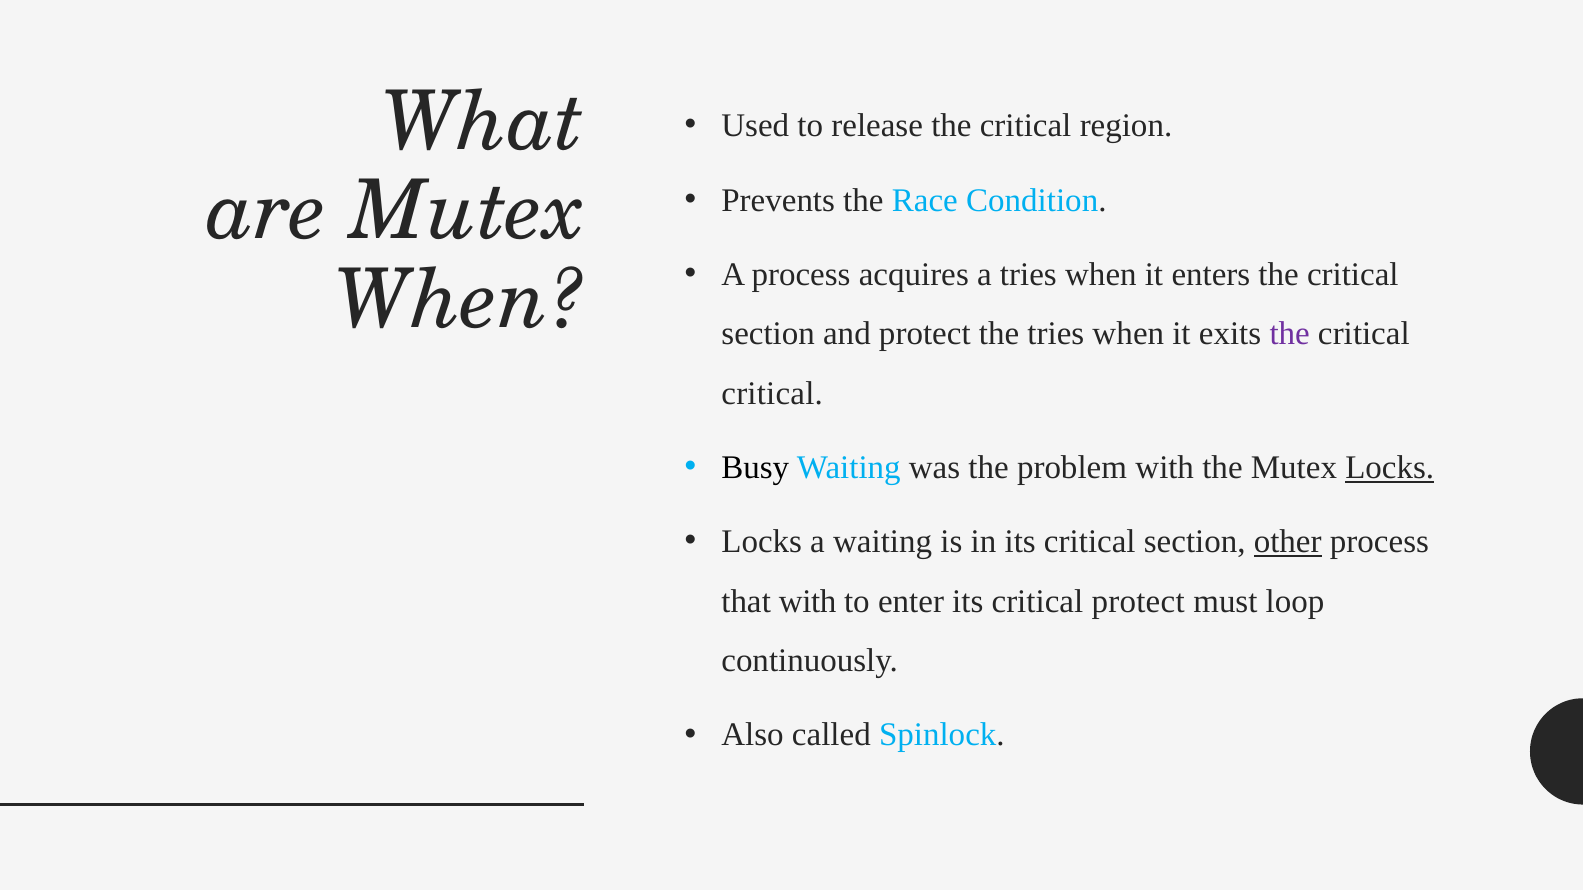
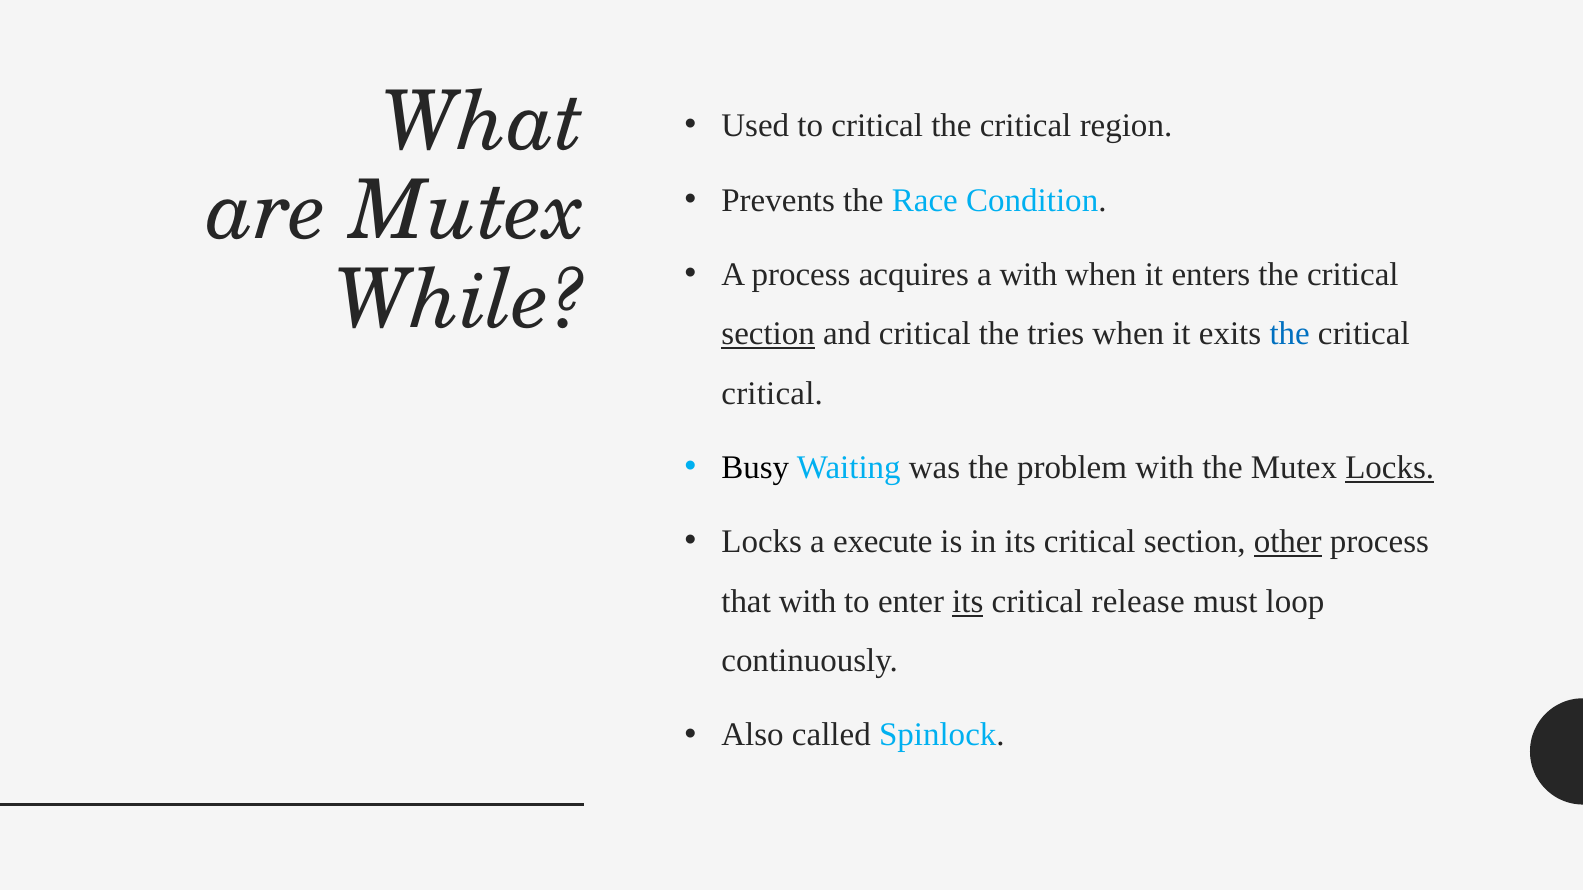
to release: release -> critical (877, 126)
a tries: tries -> with (1029, 275)
When: When -> While (460, 301)
section underline: none -> present (768, 334)
and protect: protect -> critical (925, 334)
the colour: purple -> blue (1290, 334)
a waiting: waiting -> execute (883, 542)
its underline: none -> present (968, 602)
critical protect: protect -> release (1138, 602)
